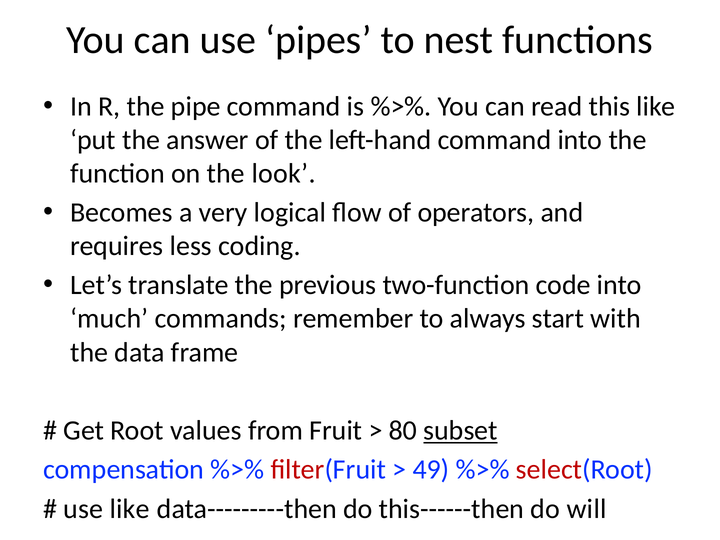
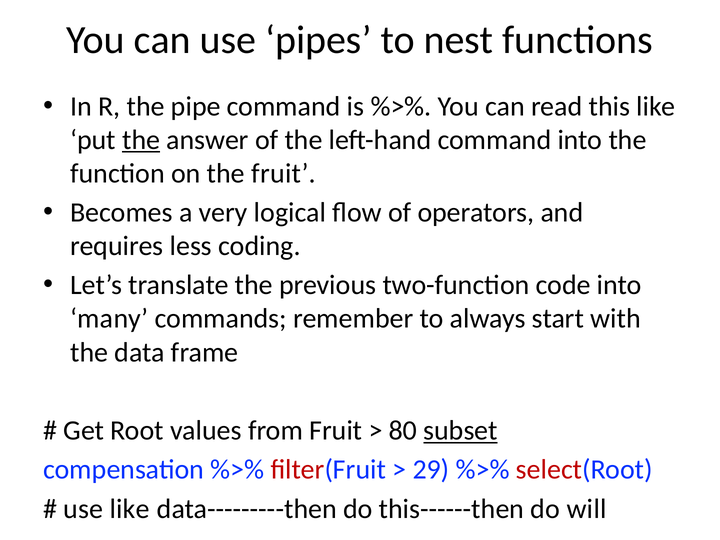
the underline: none -> present (141, 140)
the look: look -> fruit (284, 173)
much: much -> many (109, 319)
49: 49 -> 29 (431, 470)
